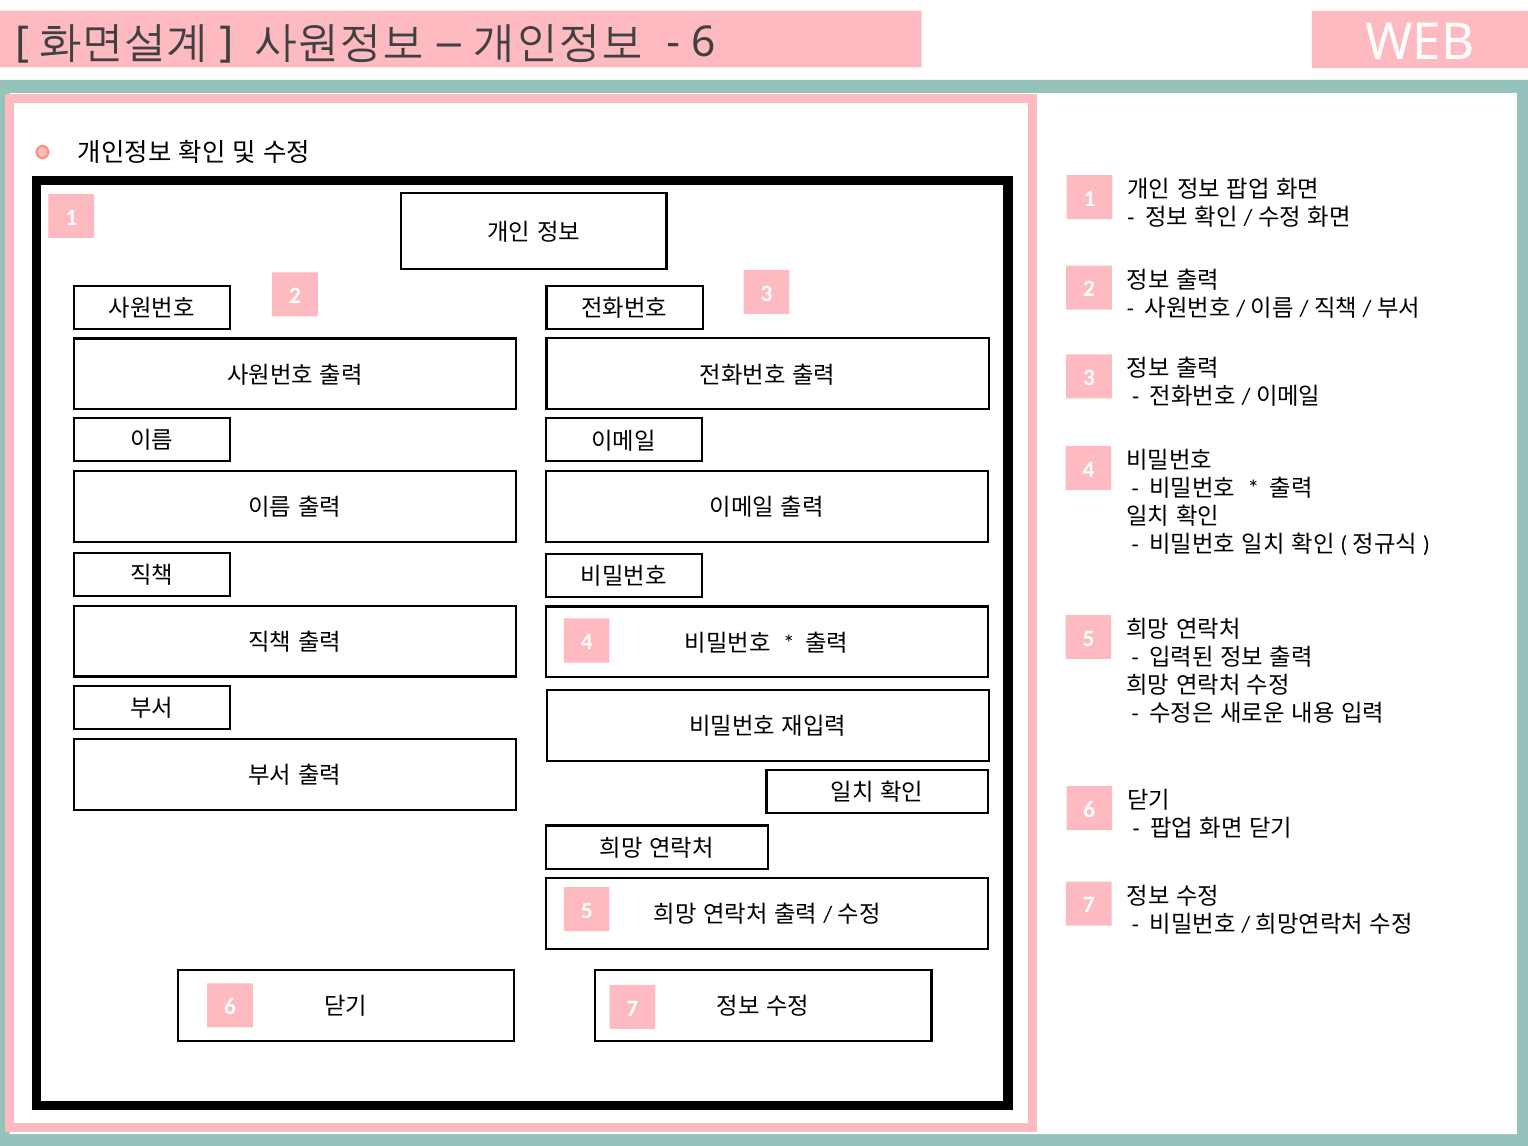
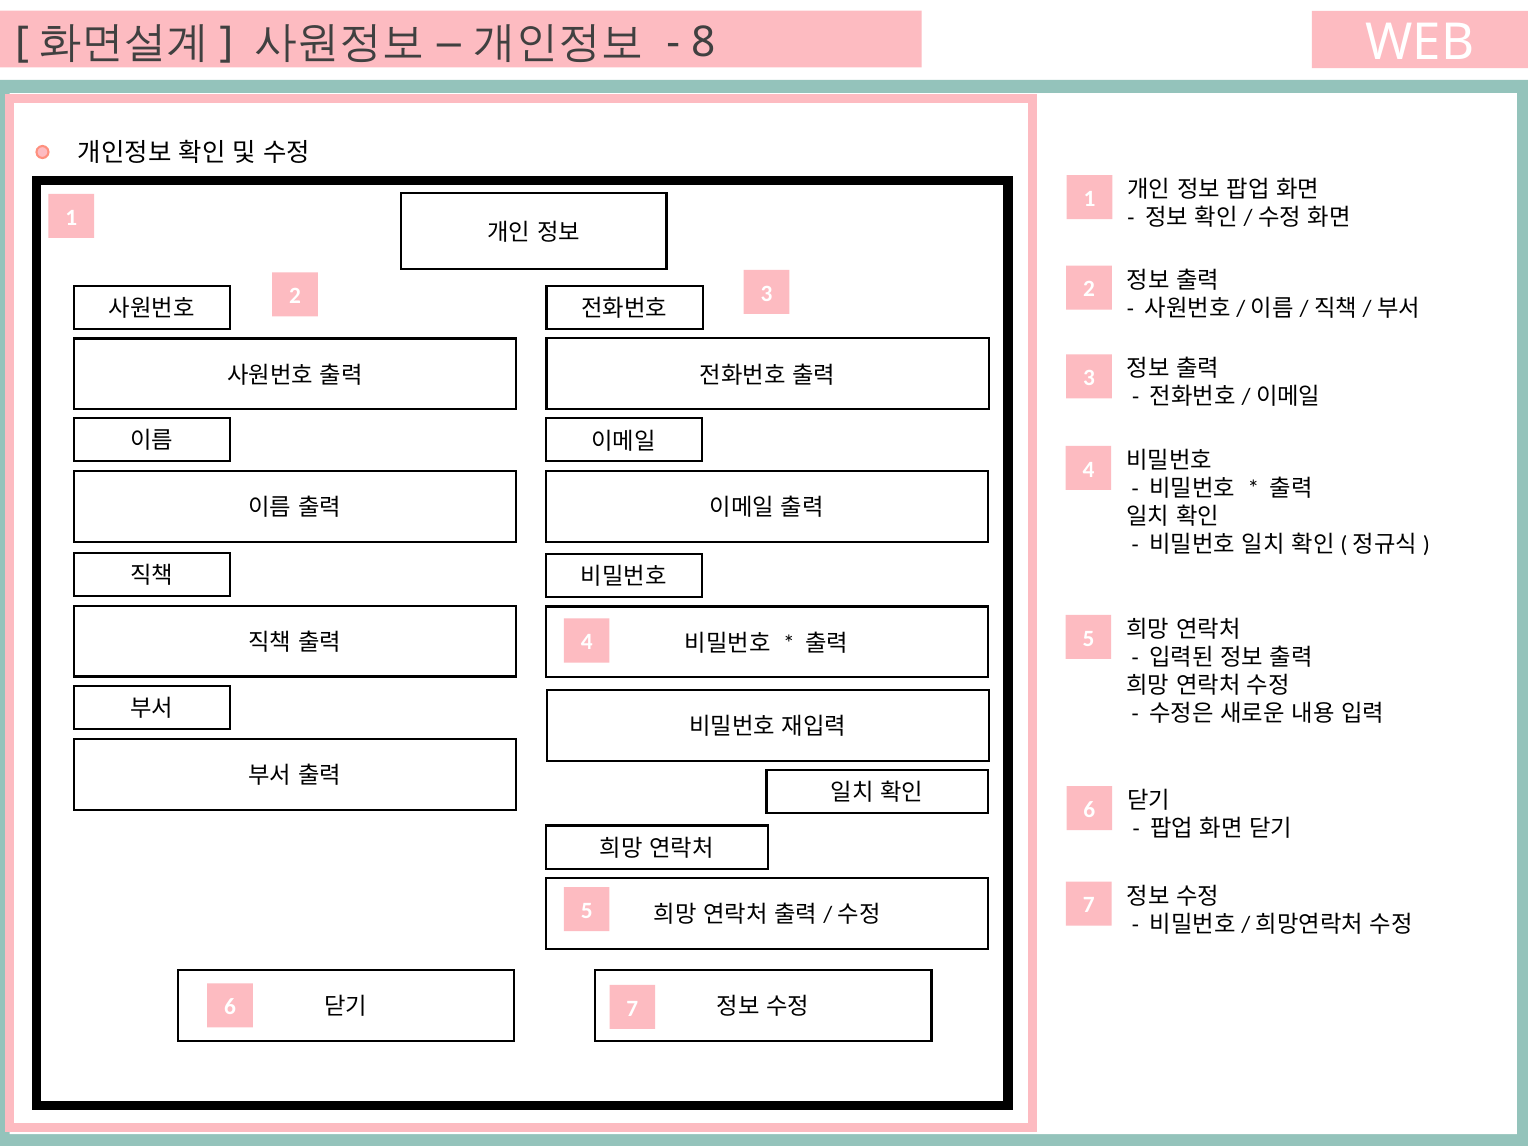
6: 6 -> 8 (703, 42)
